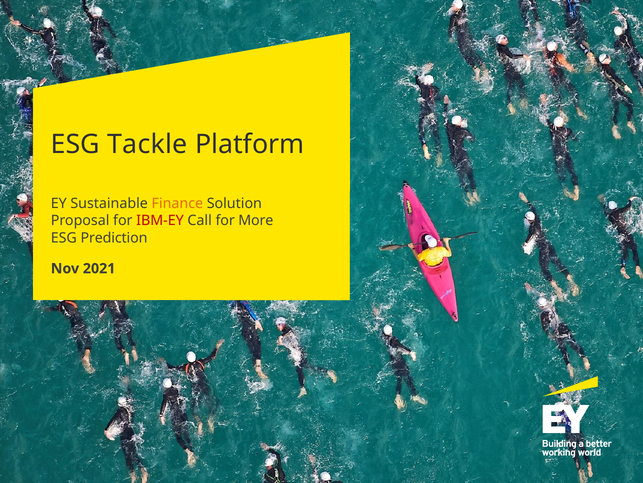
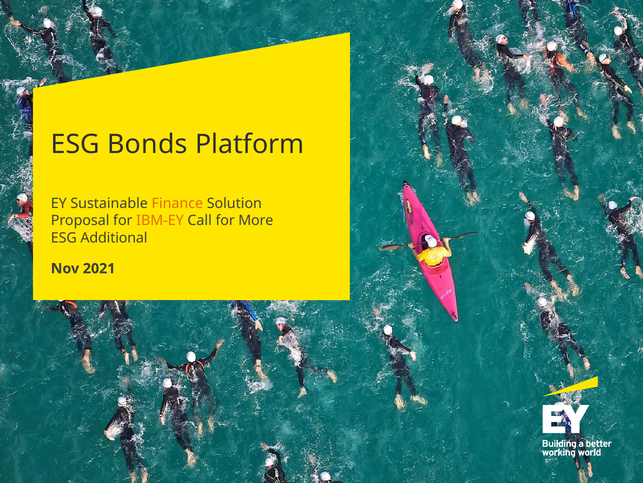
Tackle: Tackle -> Bonds (147, 144)
IBM-EY colour: red -> orange (160, 220)
Prediction: Prediction -> Additional (114, 237)
